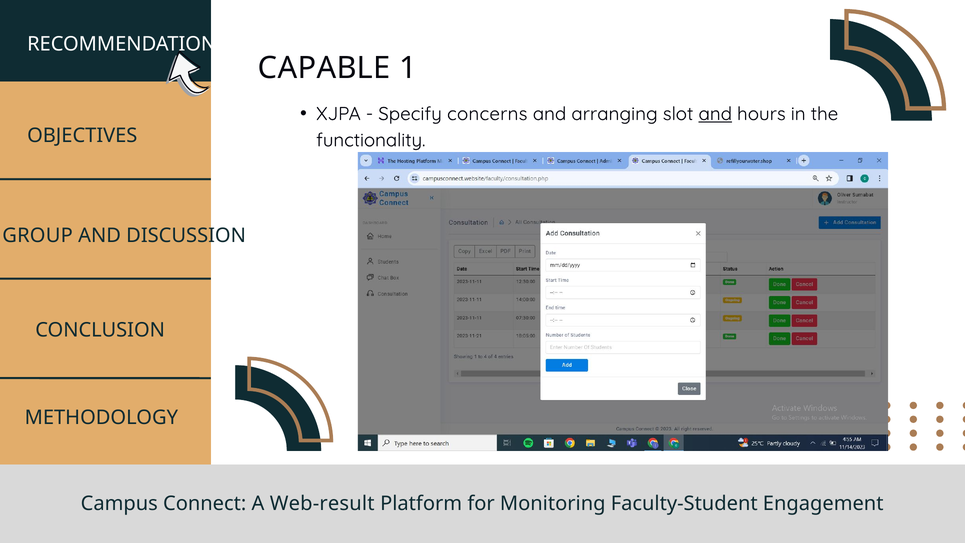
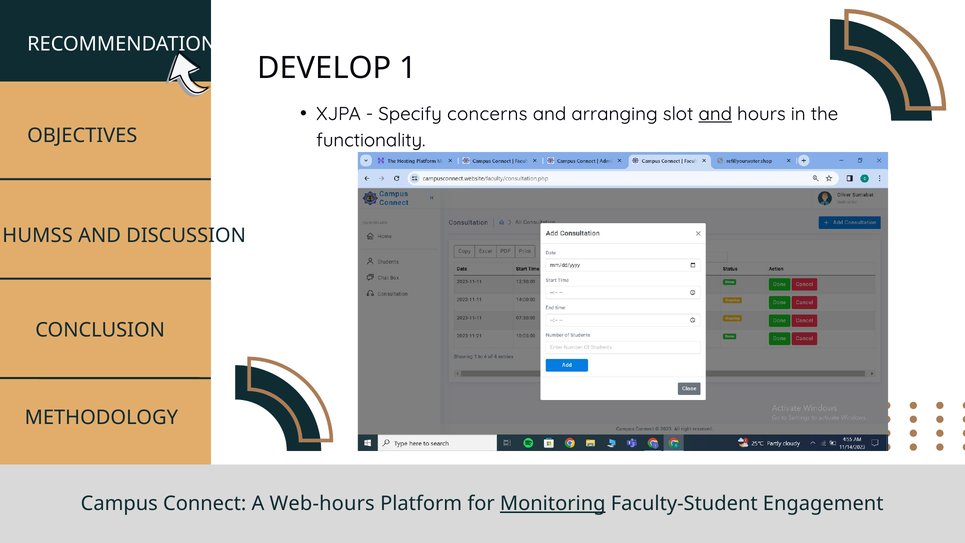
CAPABLE: CAPABLE -> DEVELOP (324, 68)
GROUP: GROUP -> HUMSS (38, 235)
Web-result: Web-result -> Web-hours (322, 503)
Monitoring underline: none -> present (553, 503)
